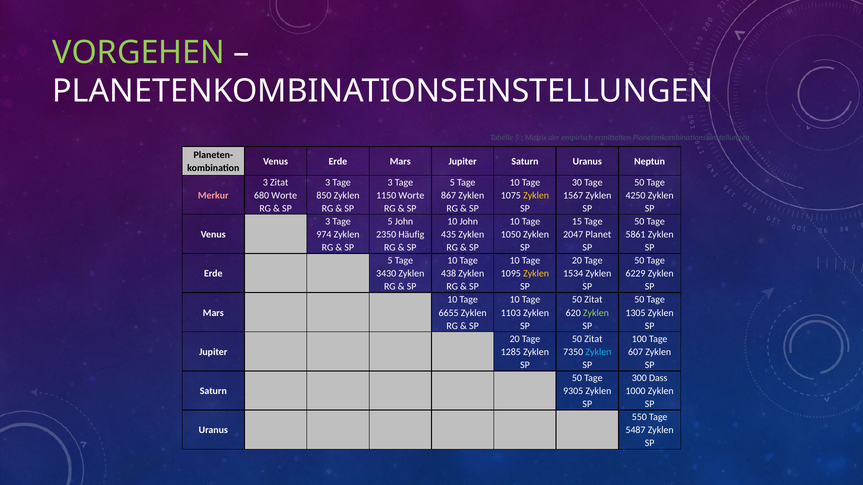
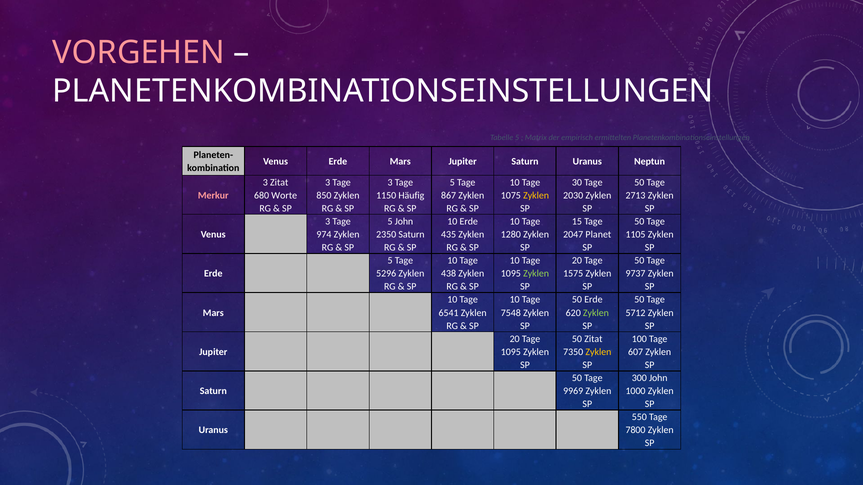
VORGEHEN colour: light green -> pink (139, 53)
1150 Worte: Worte -> Häufig (411, 196)
1567: 1567 -> 2030 (573, 196)
4250: 4250 -> 2713 (636, 196)
10 John: John -> Erde (469, 222)
2350 Häufig: Häufig -> Saturn (411, 235)
1050: 1050 -> 1280 (511, 235)
5861: 5861 -> 1105 (636, 235)
3430: 3430 -> 5296 (386, 274)
Zyklen colour: yellow -> light green (536, 274)
1534: 1534 -> 1575 (573, 274)
6229: 6229 -> 9737 (636, 274)
Zitat: Zitat -> Erde (593, 300)
6655: 6655 -> 6541 (449, 313)
1103: 1103 -> 7548 (511, 313)
1305: 1305 -> 5712 (636, 313)
1285: 1285 -> 1095 (511, 352)
Zyklen colour: light blue -> yellow (598, 352)
300 Dass: Dass -> John (658, 378)
9305: 9305 -> 9969 (573, 391)
5487: 5487 -> 7800 (636, 431)
